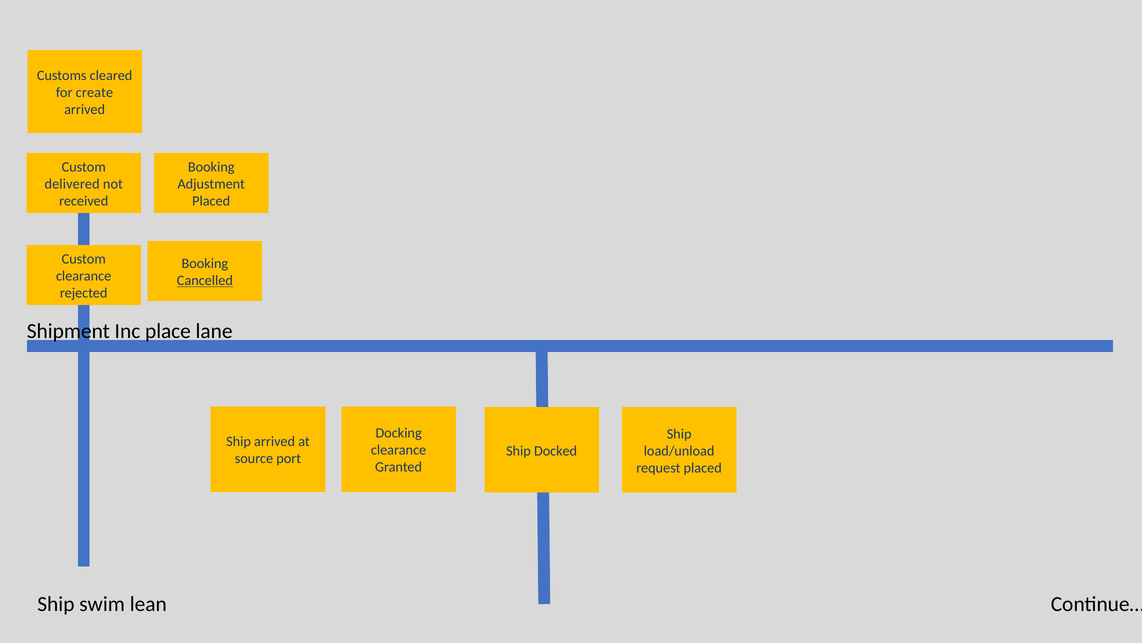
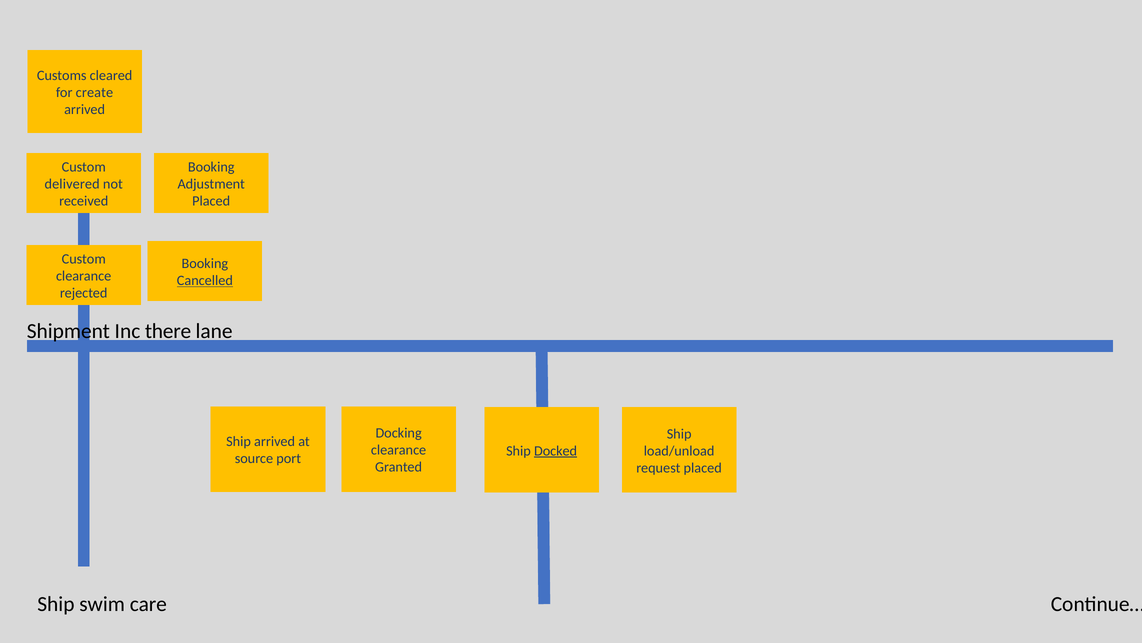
place: place -> there (168, 331)
Docked underline: none -> present (556, 451)
lean: lean -> care (148, 604)
